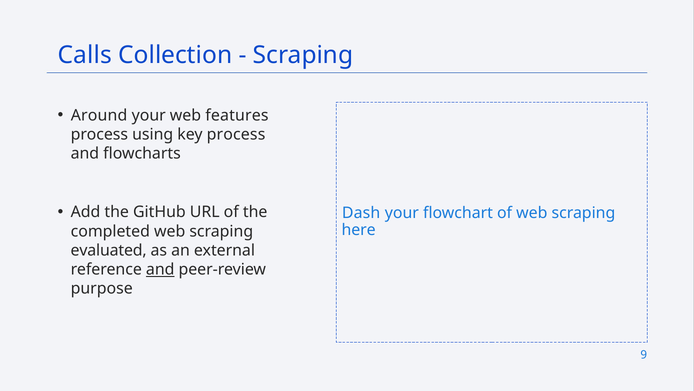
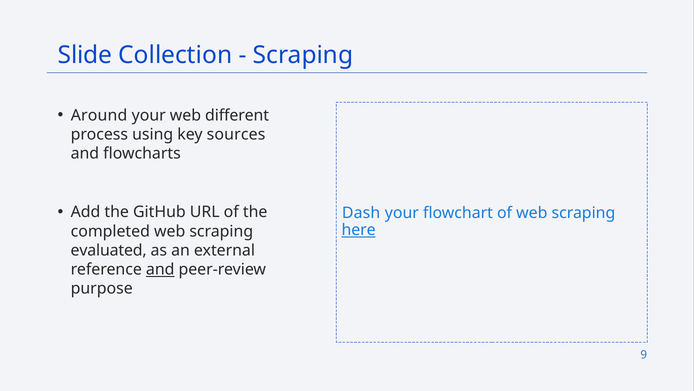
Calls: Calls -> Slide (85, 55)
features: features -> different (237, 115)
key process: process -> sources (236, 134)
here underline: none -> present (359, 230)
